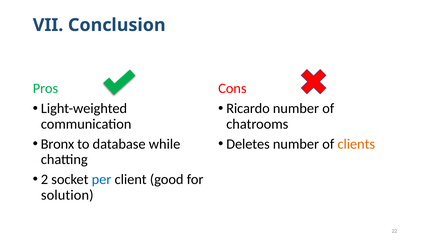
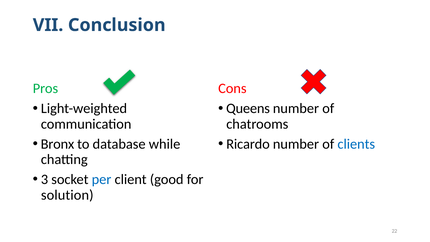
Ricardo: Ricardo -> Queens (248, 108)
Deletes: Deletes -> Ricardo (248, 144)
clients colour: orange -> blue (356, 144)
2: 2 -> 3 (44, 179)
